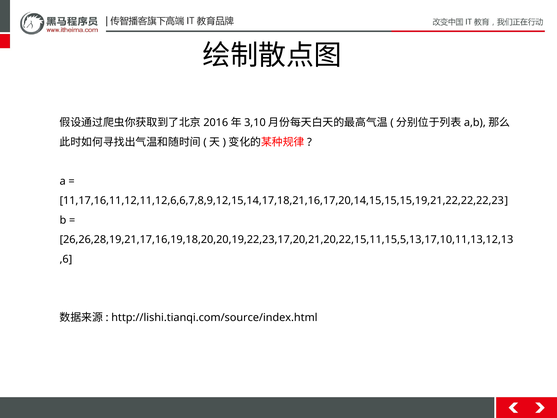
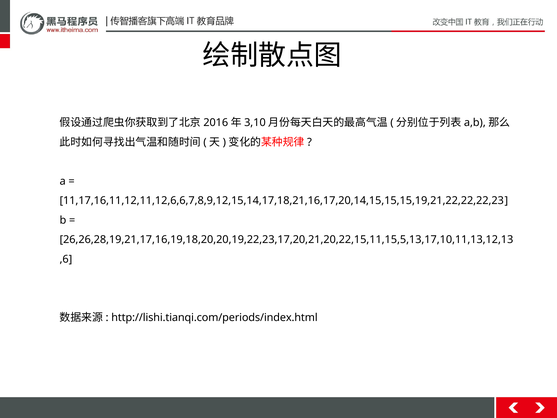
http://lishi.tianqi.com/source/index.html: http://lishi.tianqi.com/source/index.html -> http://lishi.tianqi.com/periods/index.html (214, 318)
